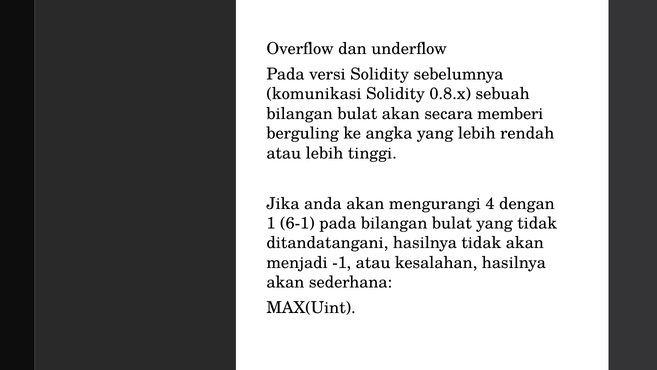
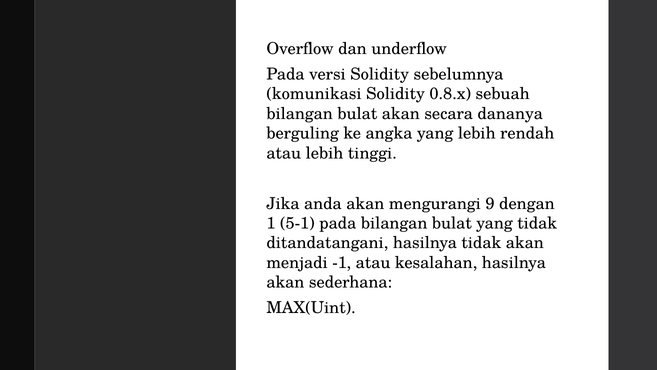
memberi: memberi -> dananya (510, 114)
4: 4 -> 9 (490, 203)
6-1: 6-1 -> 5-1 (297, 223)
